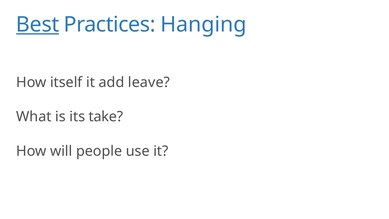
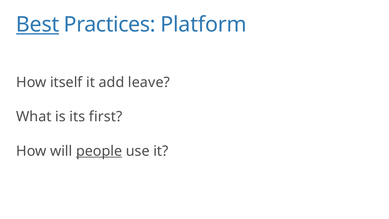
Hanging: Hanging -> Platform (203, 25)
take: take -> first (106, 117)
people underline: none -> present (99, 151)
